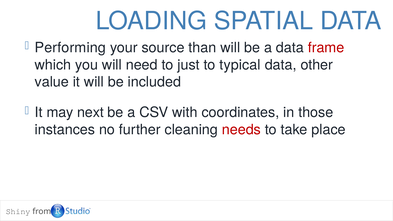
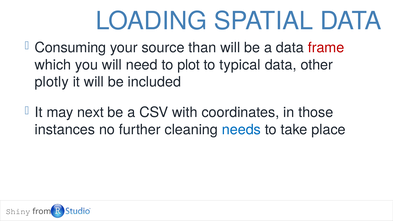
Performing: Performing -> Consuming (70, 48)
just: just -> plot (189, 65)
value: value -> plotly (52, 82)
needs colour: red -> blue (241, 130)
